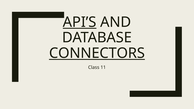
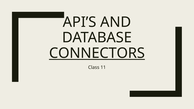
API’S underline: present -> none (80, 22)
